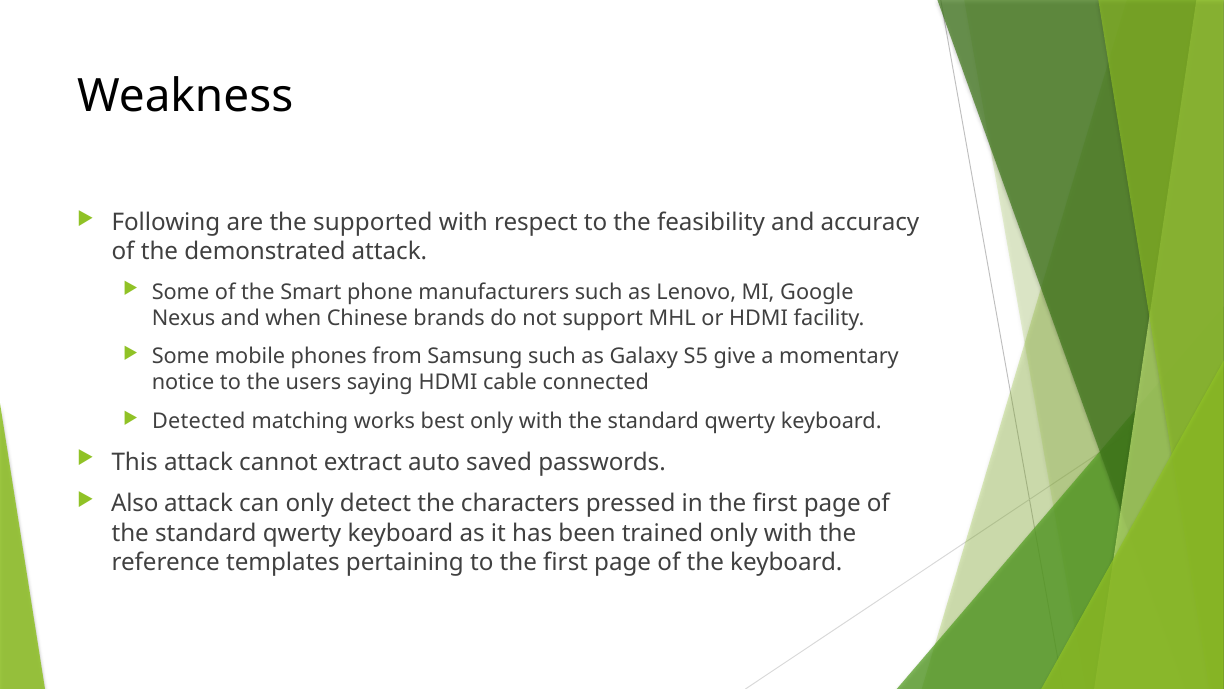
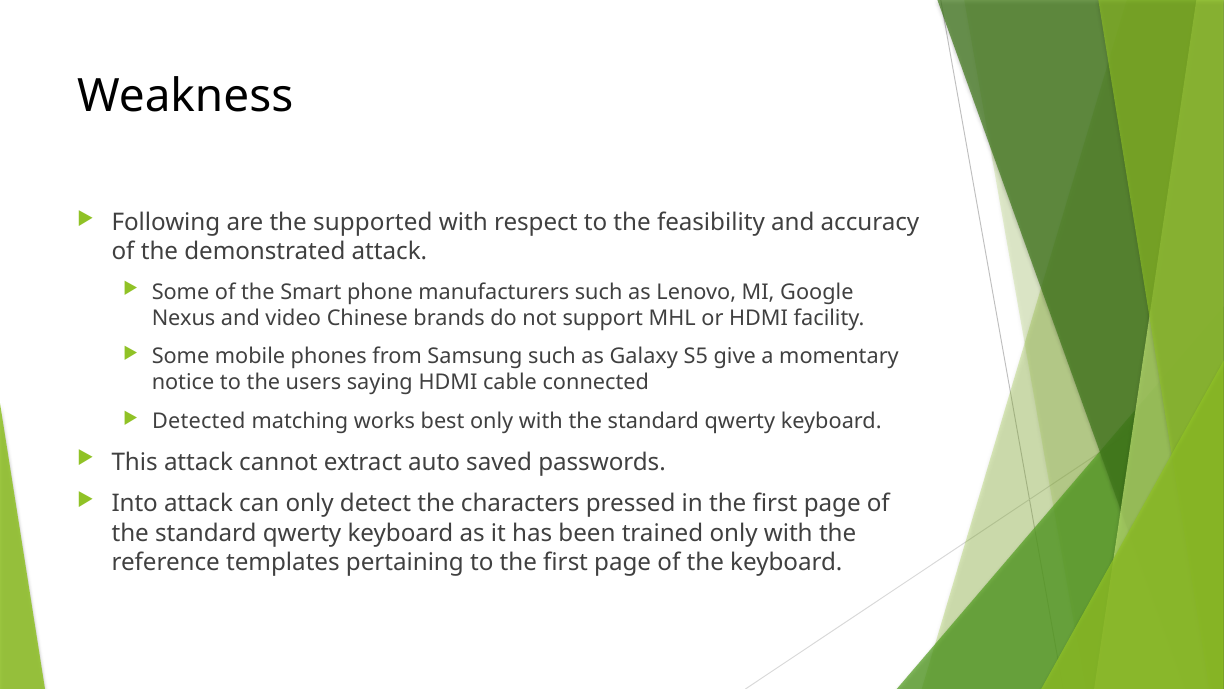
when: when -> video (293, 318)
Also: Also -> Into (135, 504)
